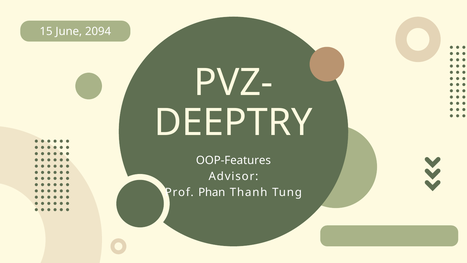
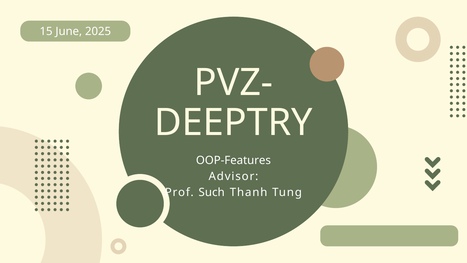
2094: 2094 -> 2025 (98, 31)
Phan: Phan -> Such (212, 192)
